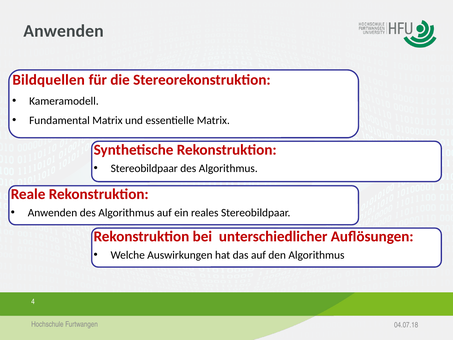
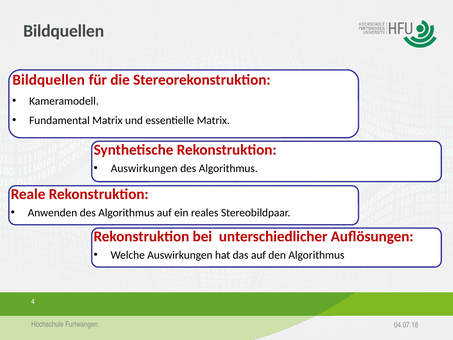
Anwenden: Anwenden -> Bildquellen (64, 31)
Stereobildpaar: Stereobildpaar -> Auswirkungen (144, 168)
